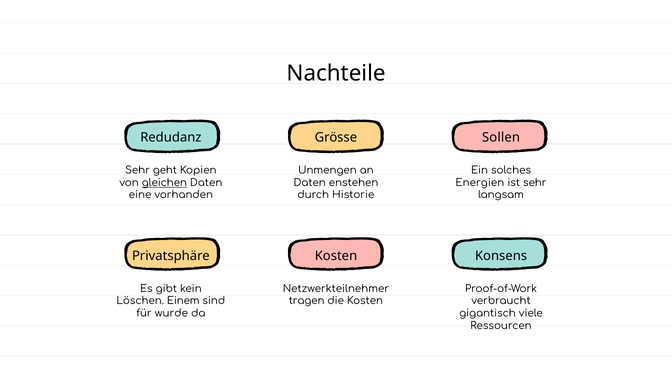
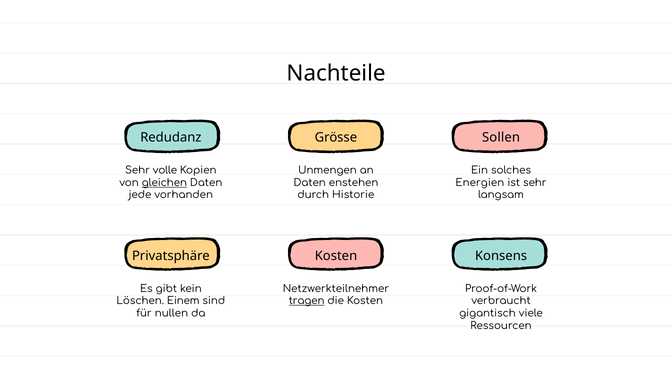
geht: geht -> volle (165, 170)
eine: eine -> jede (140, 195)
tragen underline: none -> present (307, 301)
wurde: wurde -> nullen (171, 313)
